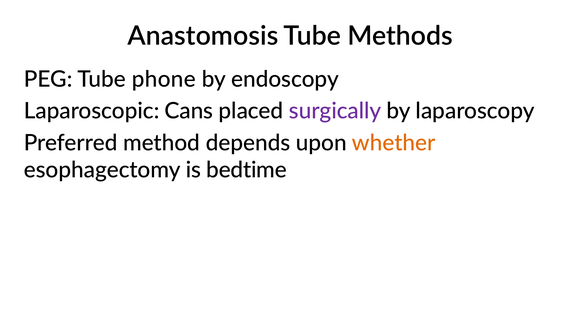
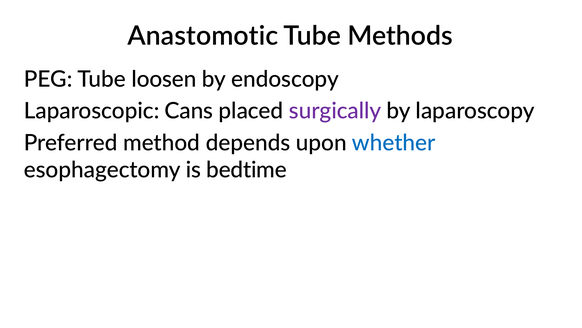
Anastomosis: Anastomosis -> Anastomotic (203, 36)
phone: phone -> loosen (164, 79)
whether colour: orange -> blue (394, 143)
